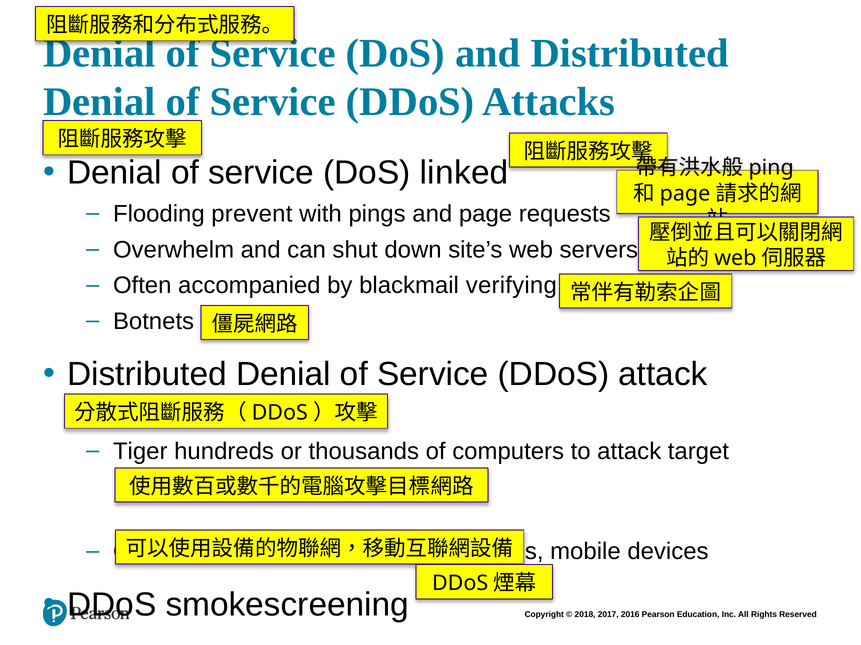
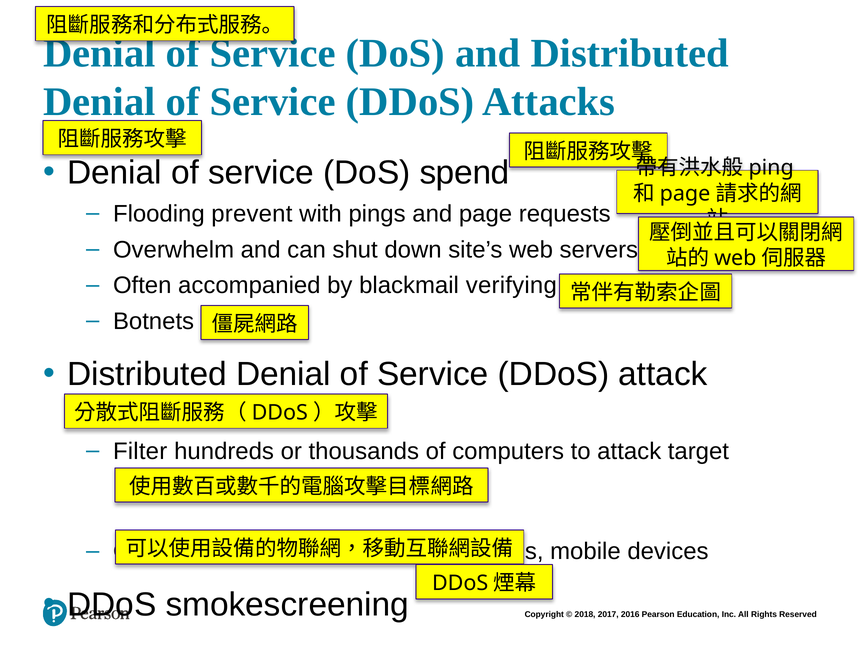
linked: linked -> spend (464, 173)
Tiger: Tiger -> Filter (140, 452)
